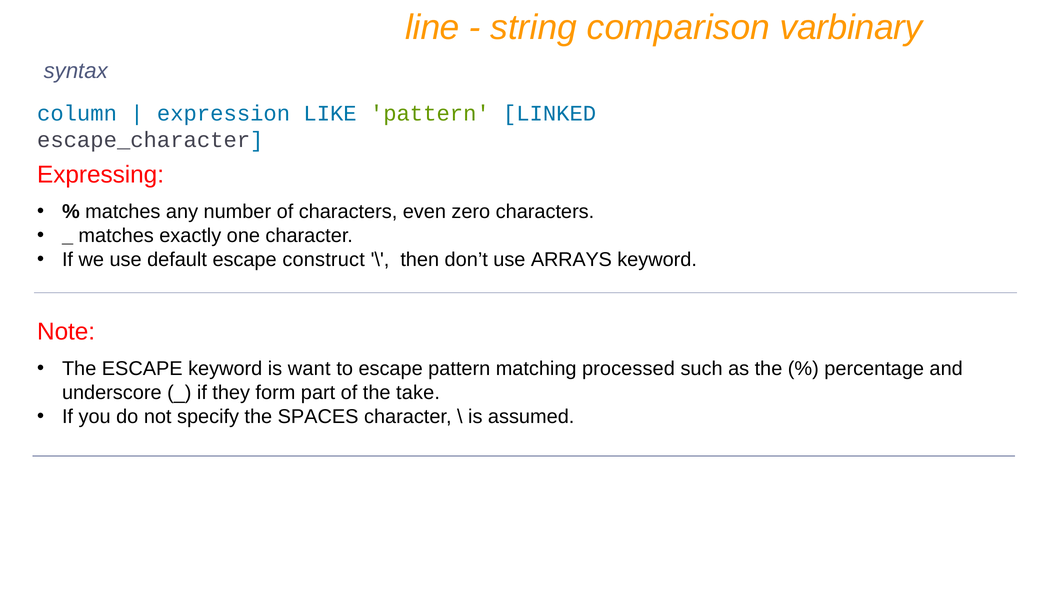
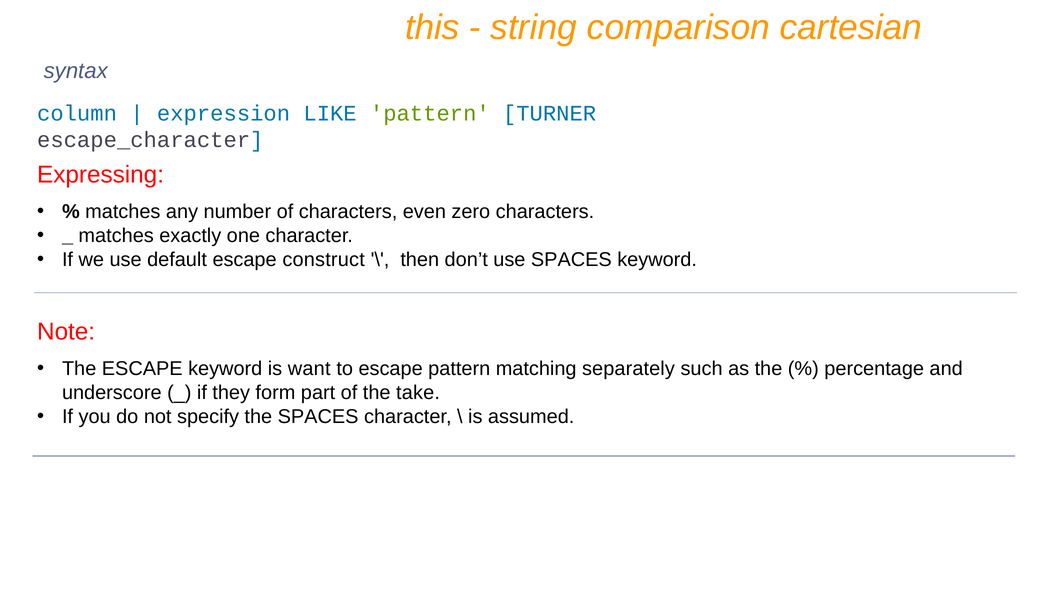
line: line -> this (433, 28)
varbinary: varbinary -> cartesian (851, 28)
LINKED: LINKED -> TURNER (550, 113)
use ARRAYS: ARRAYS -> SPACES (571, 259)
processed: processed -> separately (628, 369)
